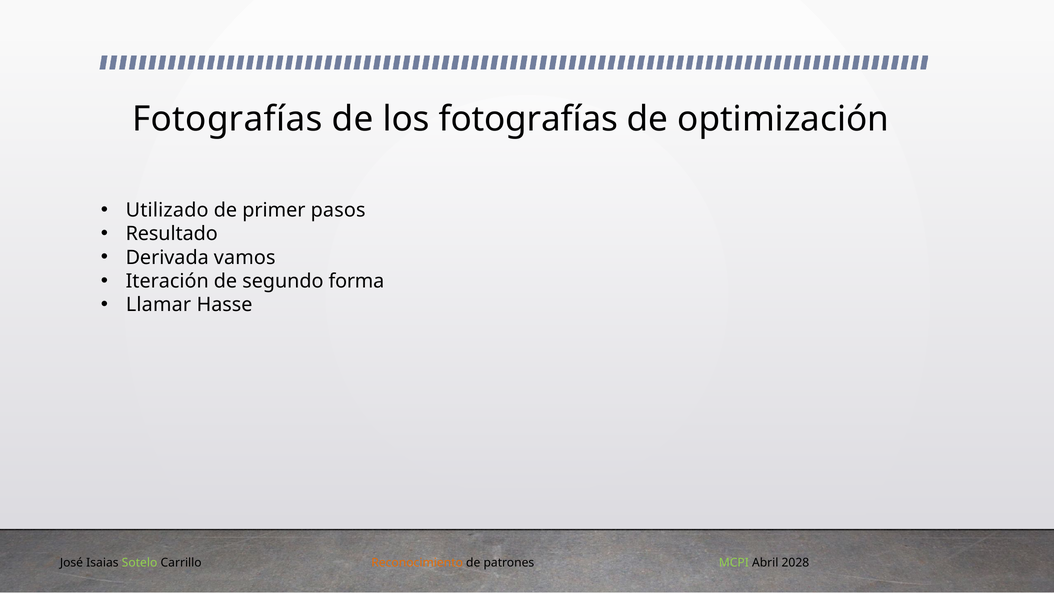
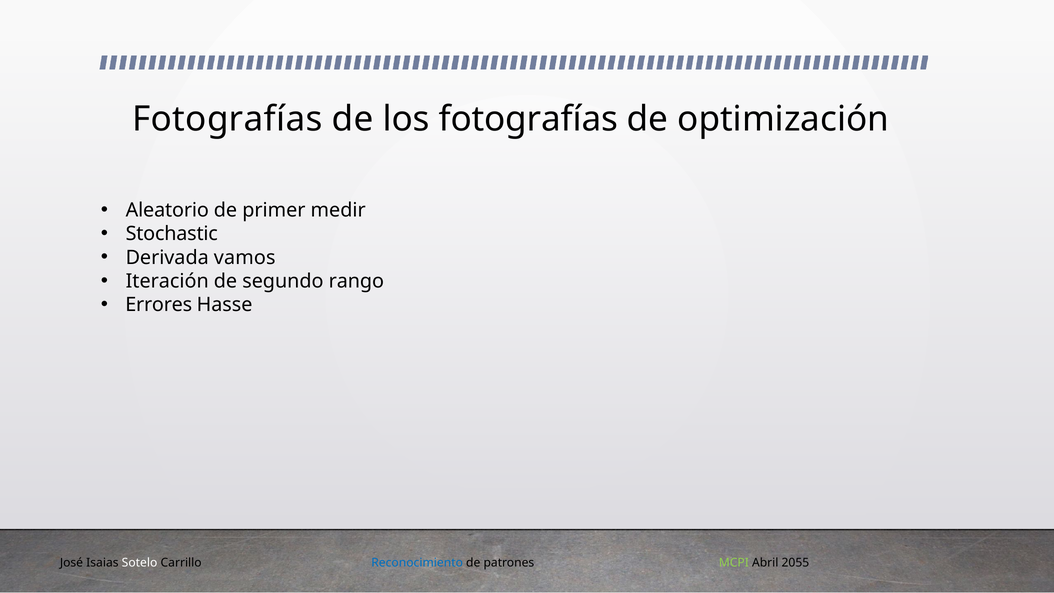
Utilizado: Utilizado -> Aleatorio (167, 210)
pasos: pasos -> medir (338, 210)
Resultado: Resultado -> Stochastic (172, 234)
forma: forma -> rango (356, 281)
Llamar: Llamar -> Errores (159, 305)
Sotelo colour: light green -> white (140, 563)
Reconocimiento colour: orange -> blue (417, 563)
2028: 2028 -> 2055 (795, 563)
